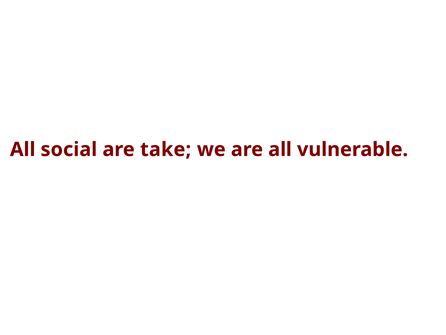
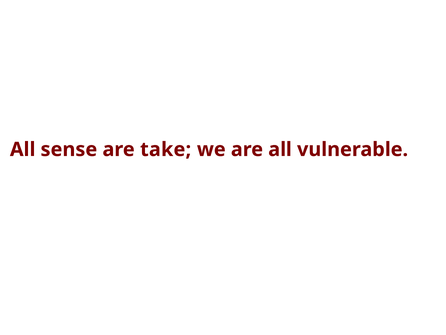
social: social -> sense (69, 149)
